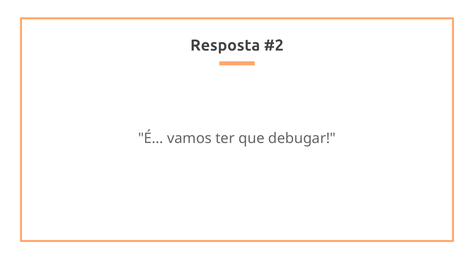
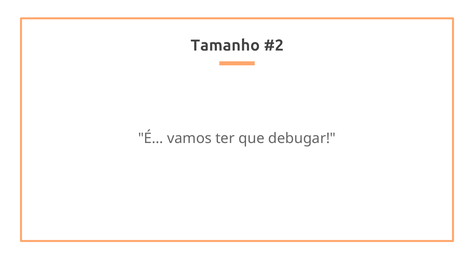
Resposta: Resposta -> Tamanho (225, 45)
